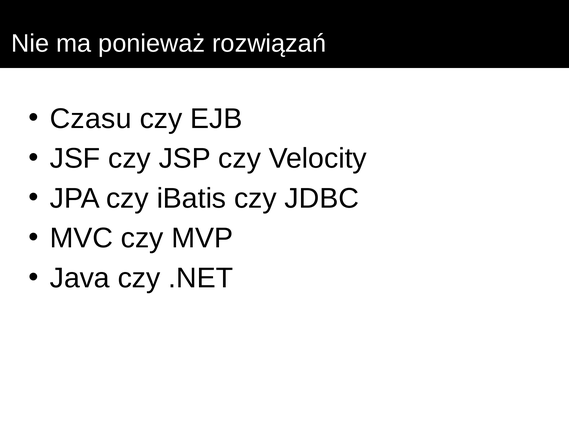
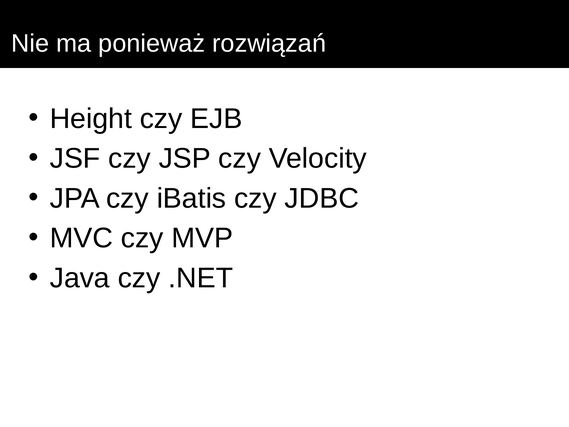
Czasu: Czasu -> Height (91, 119)
